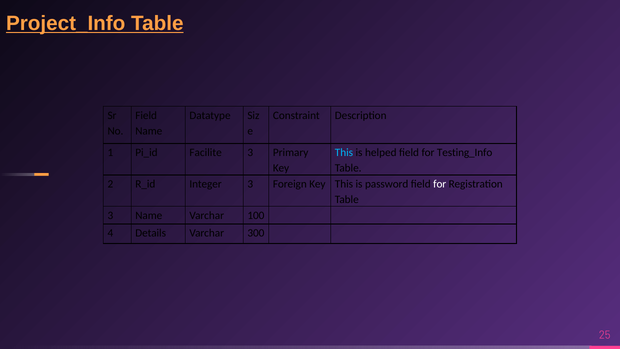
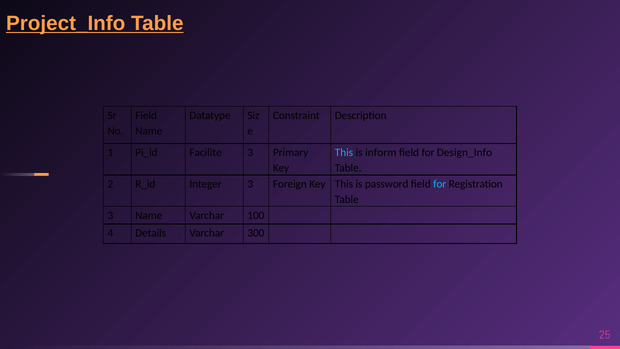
helped: helped -> inform (381, 152)
Testing_Info: Testing_Info -> Design_Info (465, 152)
for colour: white -> light blue (440, 184)
